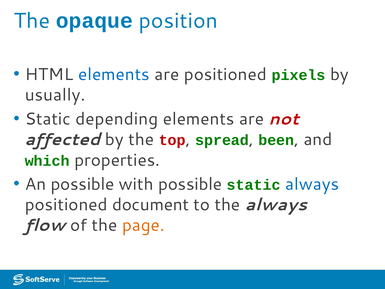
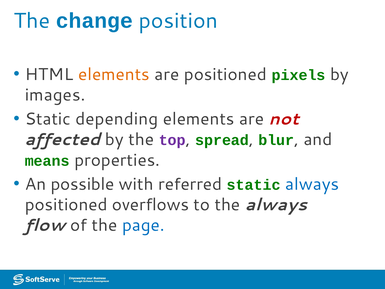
opaque: opaque -> change (94, 21)
elements colour: blue -> orange (114, 74)
usually: usually -> images (55, 95)
top colour: red -> purple (172, 140)
been: been -> blur (276, 140)
which: which -> means (47, 161)
with possible: possible -> referred (190, 184)
document: document -> overflows (151, 205)
page colour: orange -> blue (143, 225)
